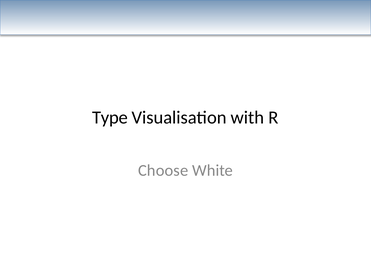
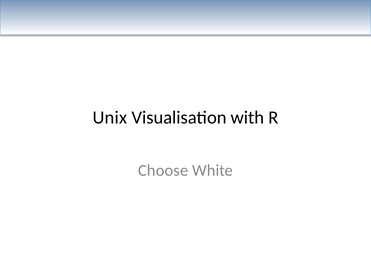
Type: Type -> Unix (110, 118)
